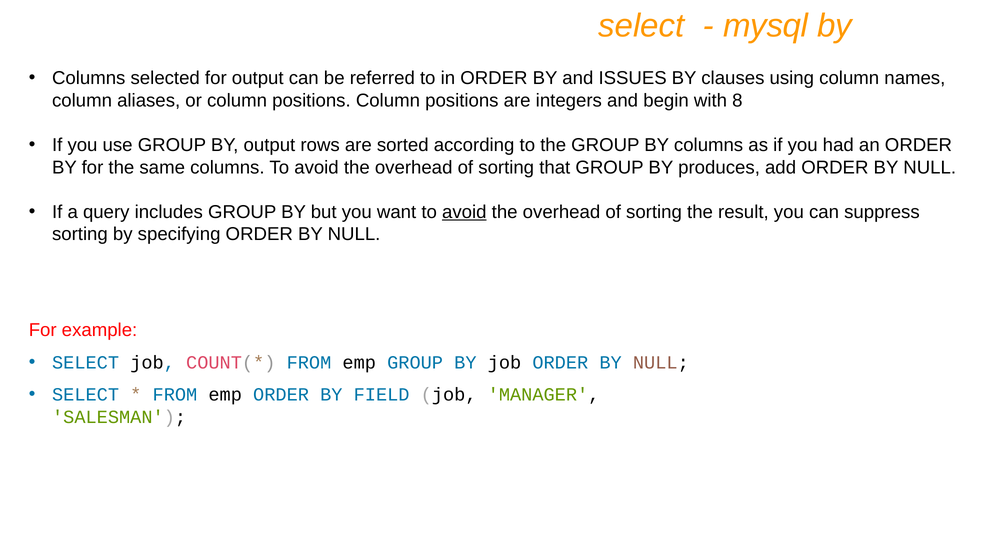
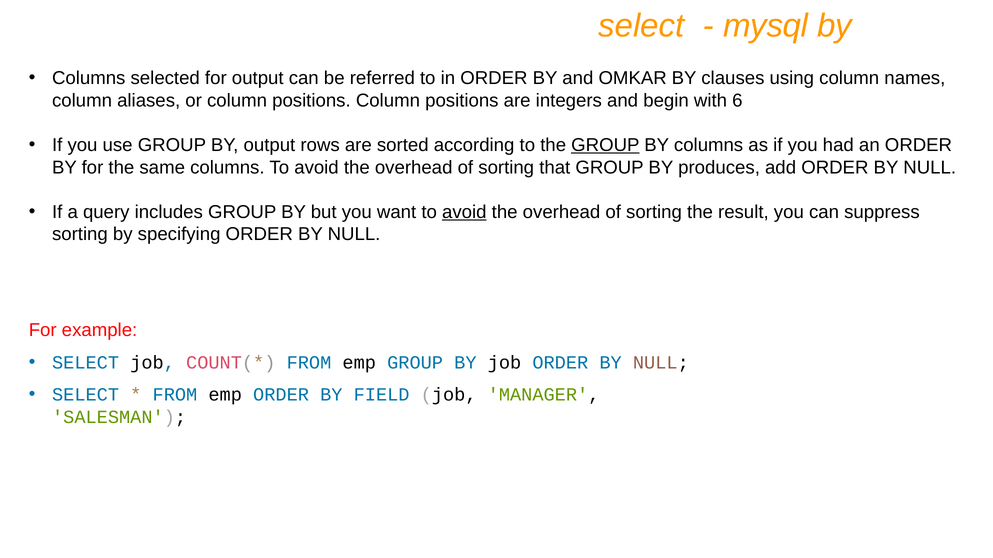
ISSUES: ISSUES -> OMKAR (633, 78)
8: 8 -> 6 (737, 101)
GROUP underline: none -> present (605, 145)
